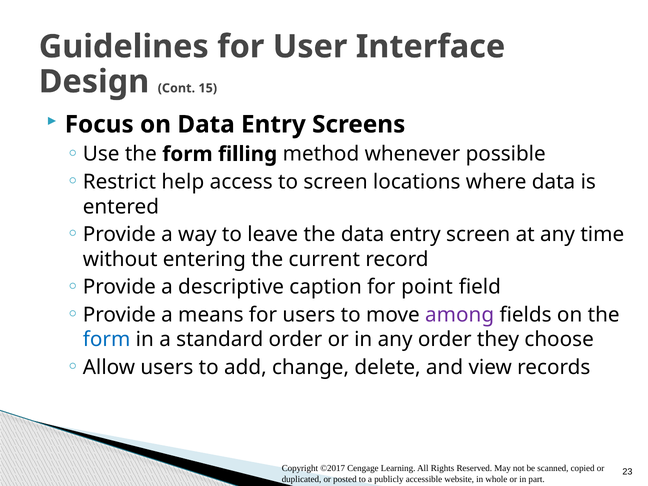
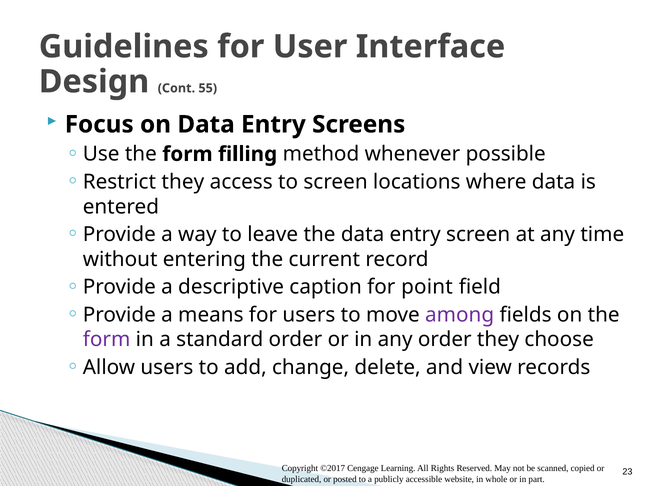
15: 15 -> 55 (208, 88)
Restrict help: help -> they (183, 182)
form colour: blue -> purple (107, 340)
